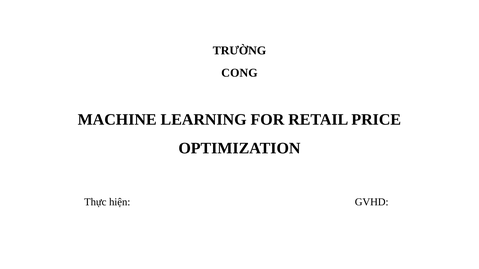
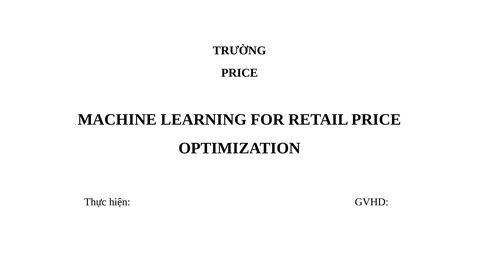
CONG: CONG -> PRICE (240, 73)
